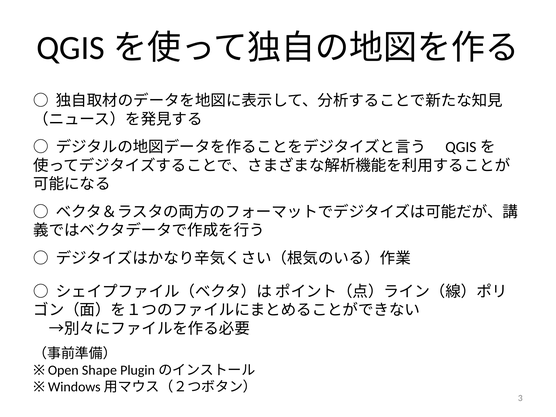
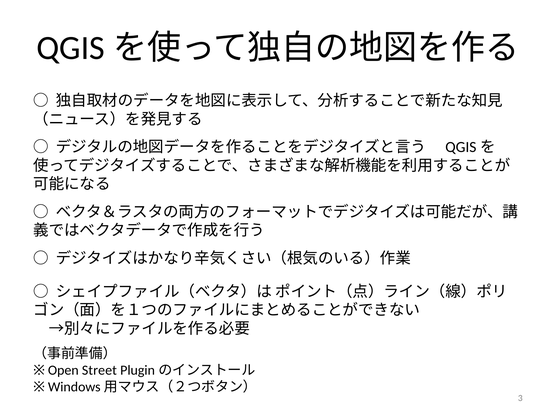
Shape: Shape -> Street (99, 370)
